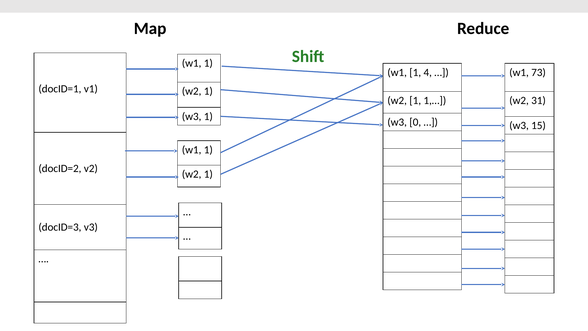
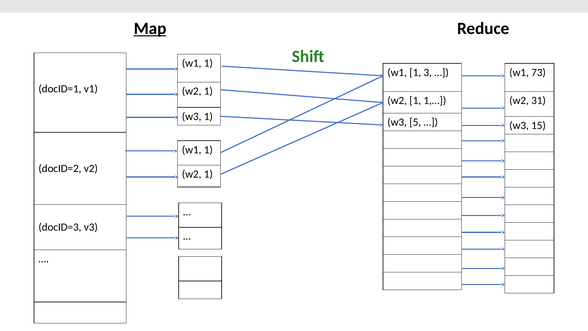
Map underline: none -> present (150, 29)
4: 4 -> 3 (428, 72)
0: 0 -> 5 (415, 122)
